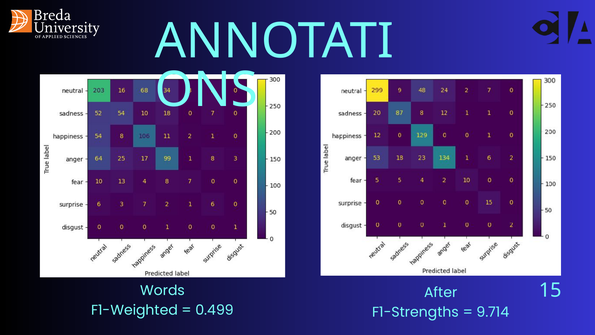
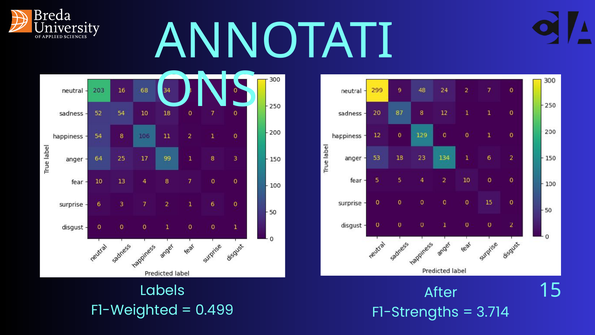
Words: Words -> Labels (162, 290)
9.714: 9.714 -> 3.714 (493, 312)
